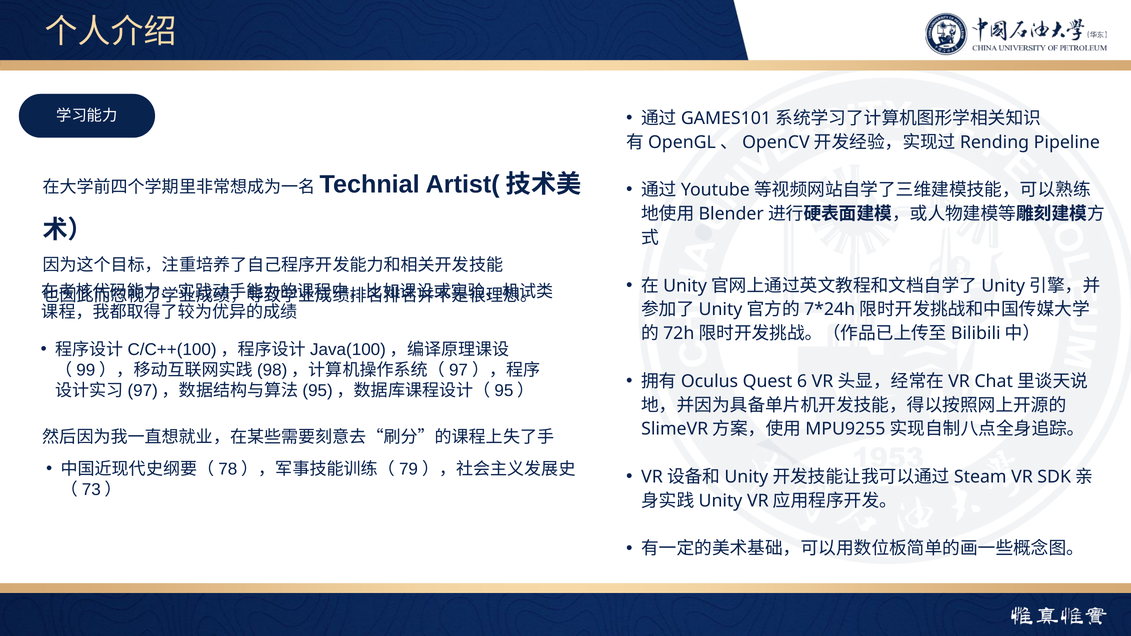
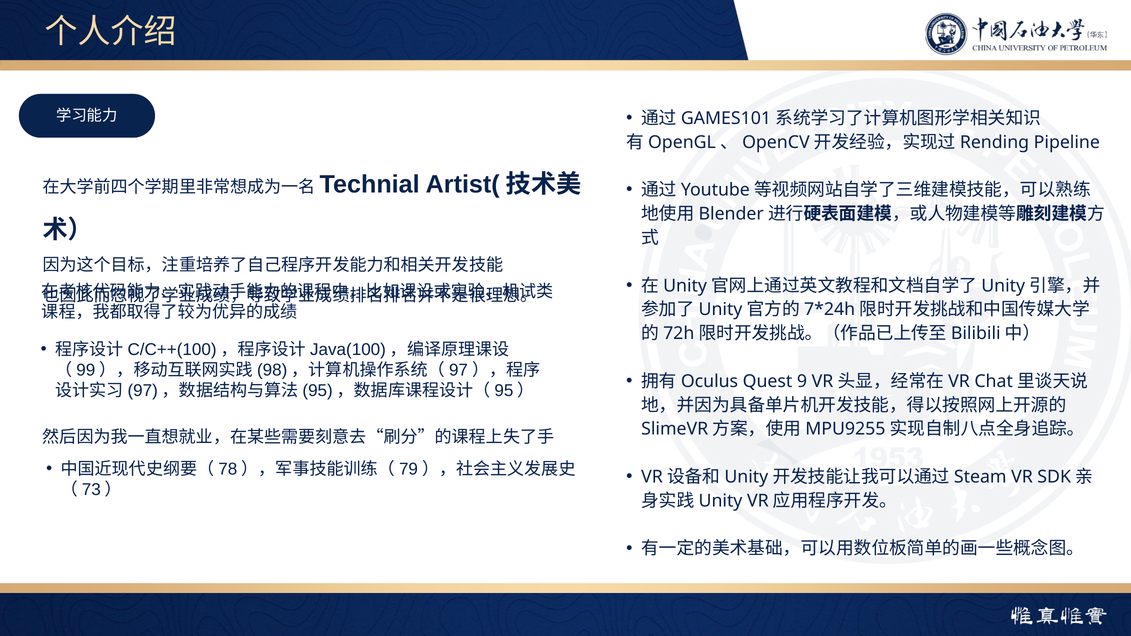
6: 6 -> 9 (802, 381)
